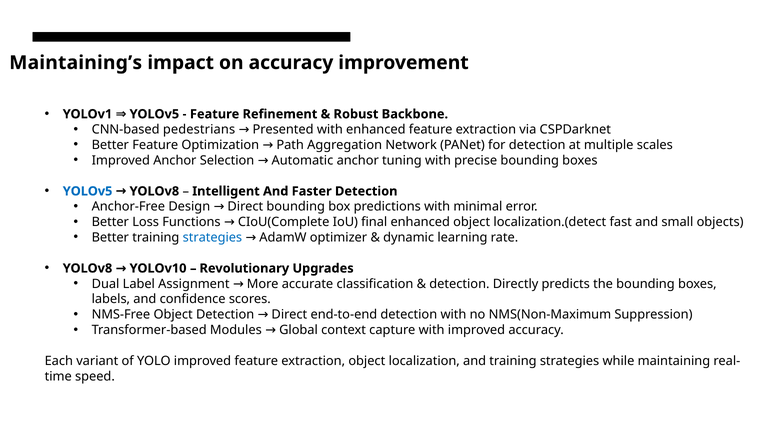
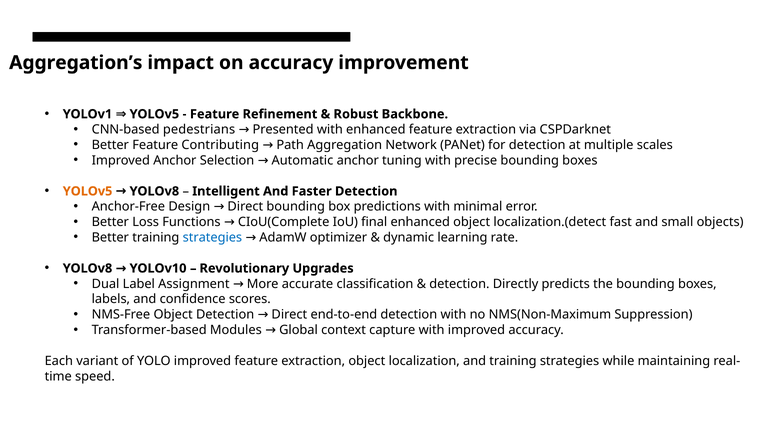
Maintaining’s: Maintaining’s -> Aggregation’s (76, 63)
Optimization: Optimization -> Contributing (220, 145)
YOLOv5 colour: blue -> orange (88, 191)
